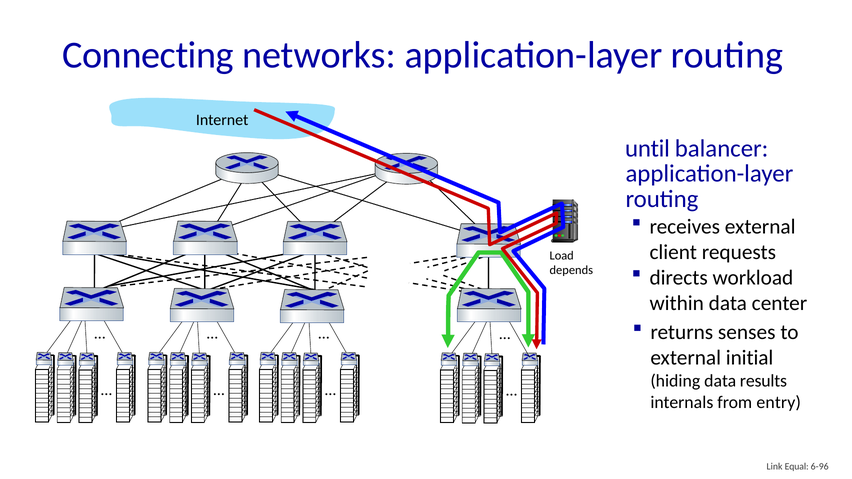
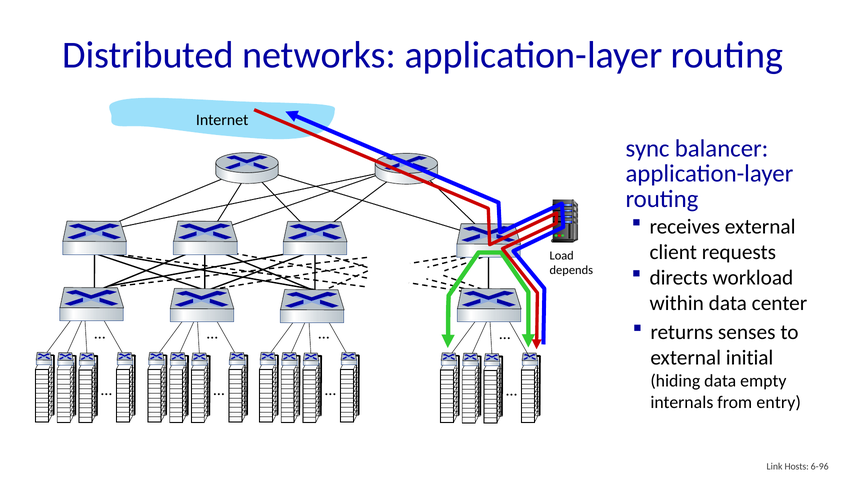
Connecting: Connecting -> Distributed (148, 55)
until: until -> sync (647, 148)
results: results -> empty (763, 381)
Equal: Equal -> Hosts (797, 467)
